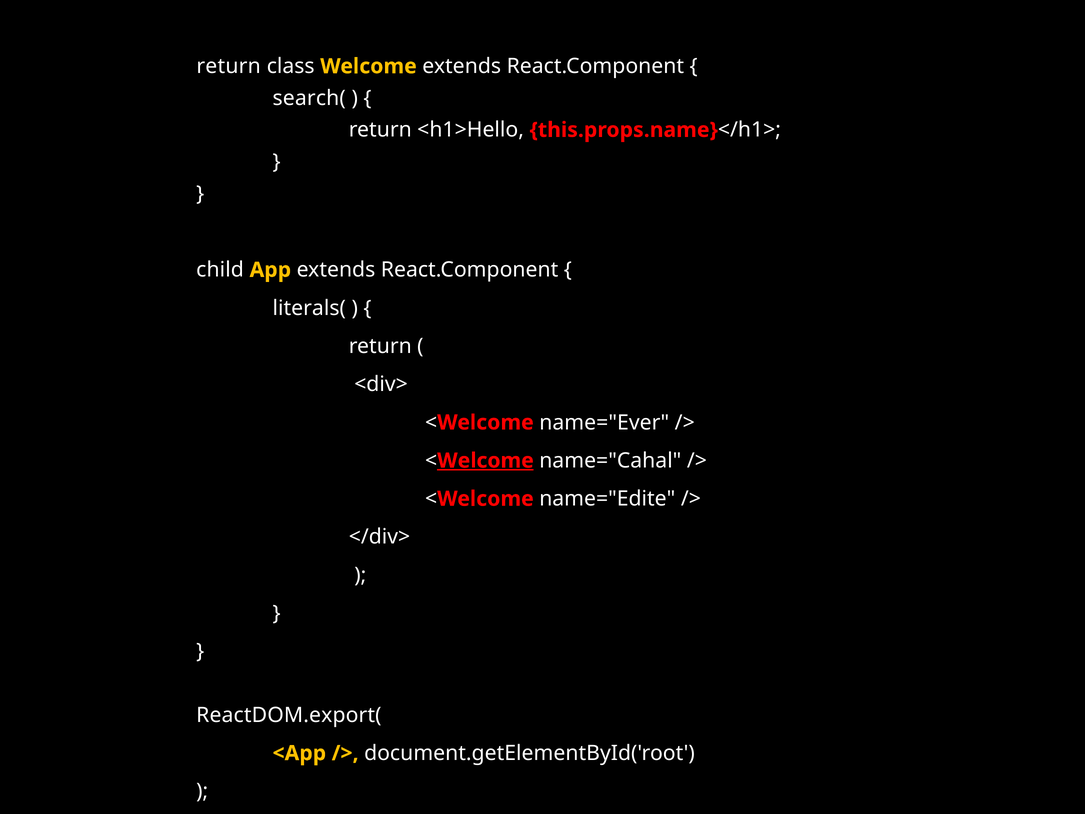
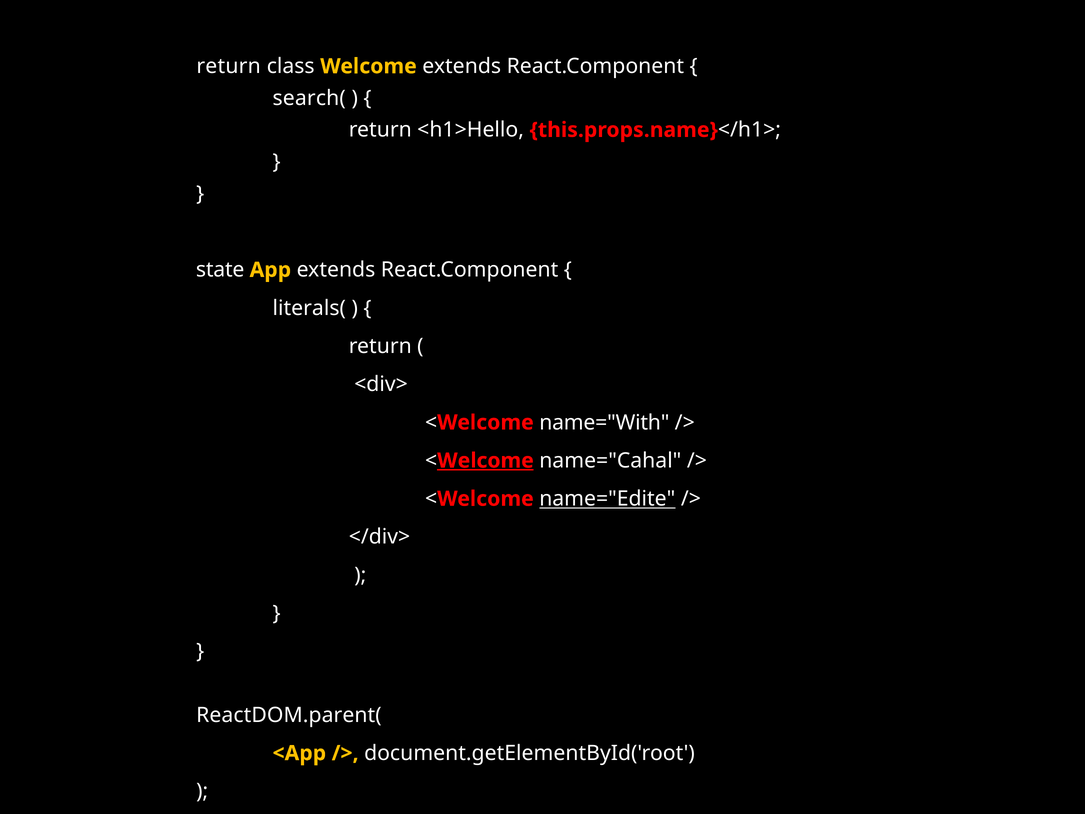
child: child -> state (220, 270)
name="Ever: name="Ever -> name="With (604, 422)
name="Edite underline: none -> present (607, 499)
ReactDOM.export(: ReactDOM.export( -> ReactDOM.parent( (289, 715)
